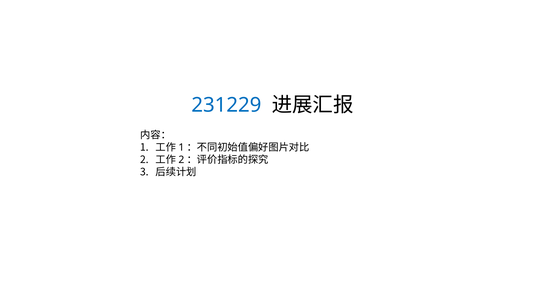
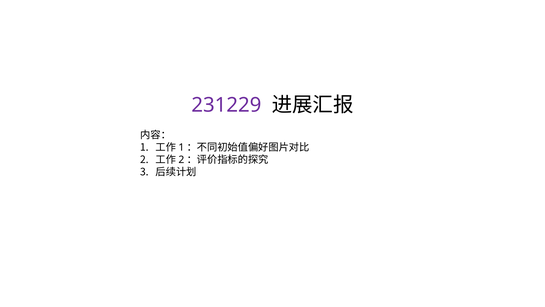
231229 colour: blue -> purple (227, 105)
